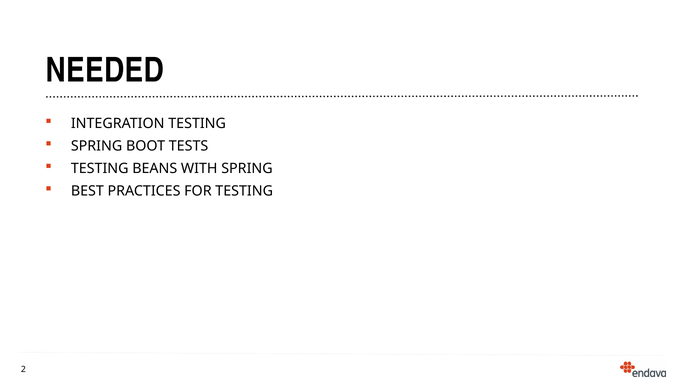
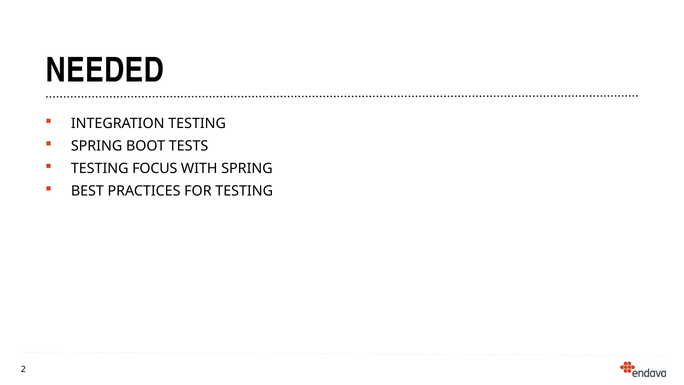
BEANS: BEANS -> FOCUS (155, 168)
